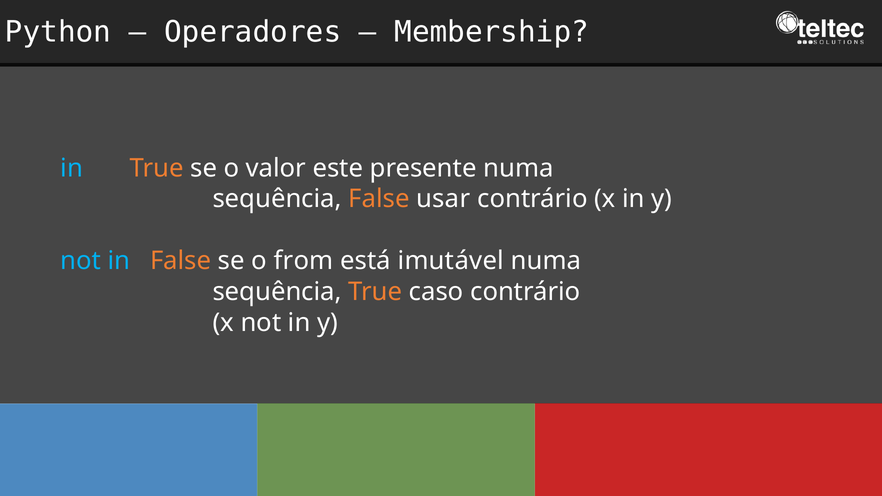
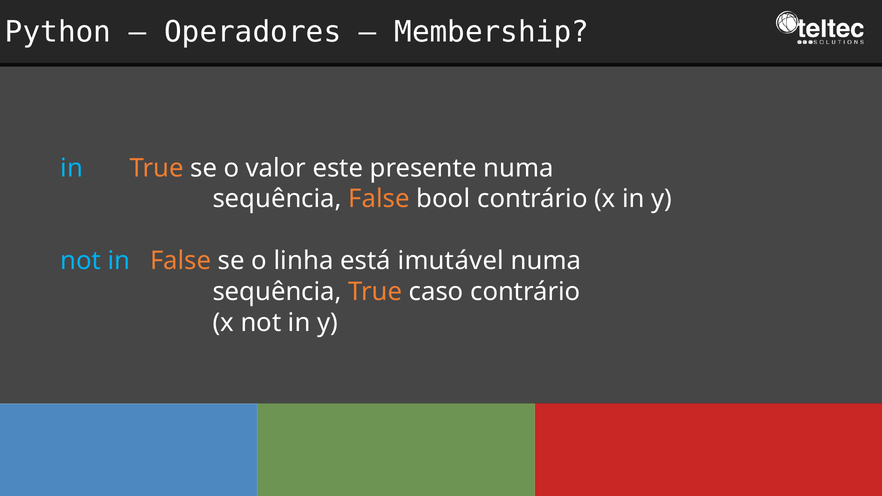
usar: usar -> bool (443, 199)
from: from -> linha (304, 261)
